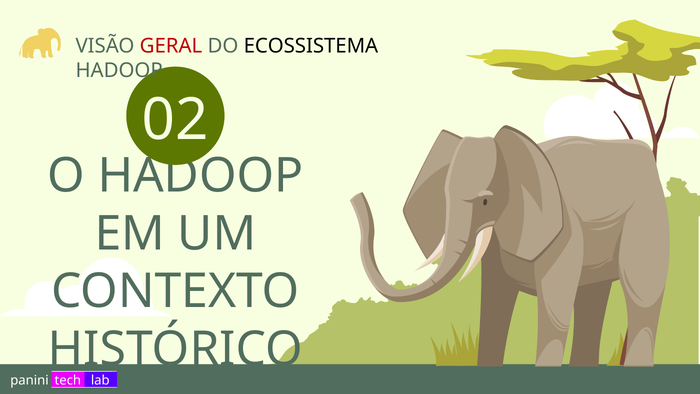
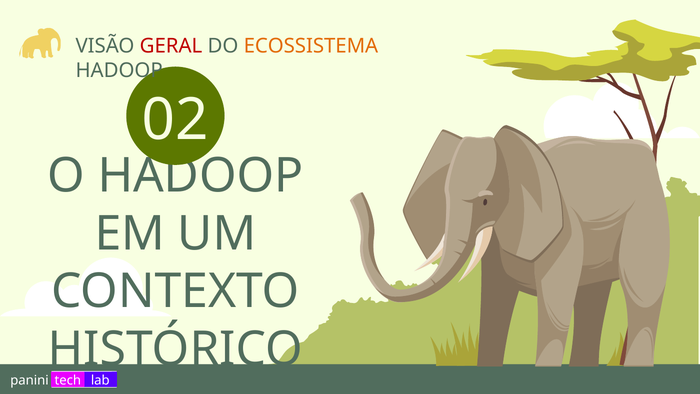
ECOSSISTEMA colour: black -> orange (311, 46)
